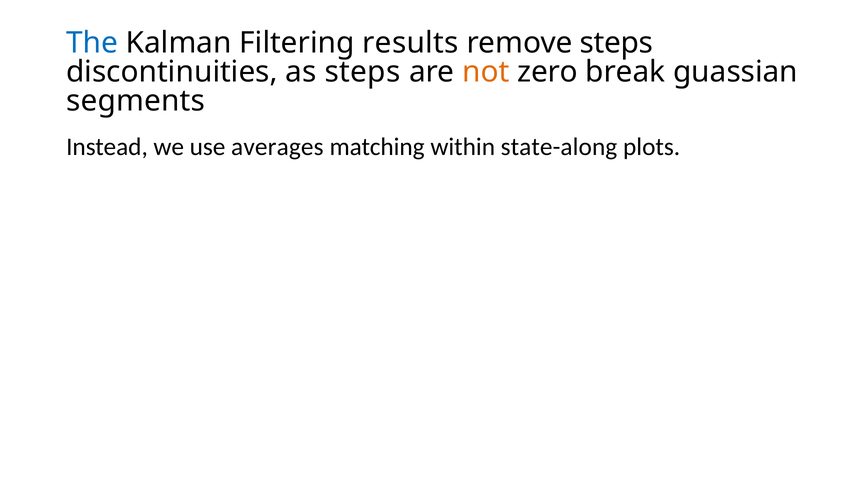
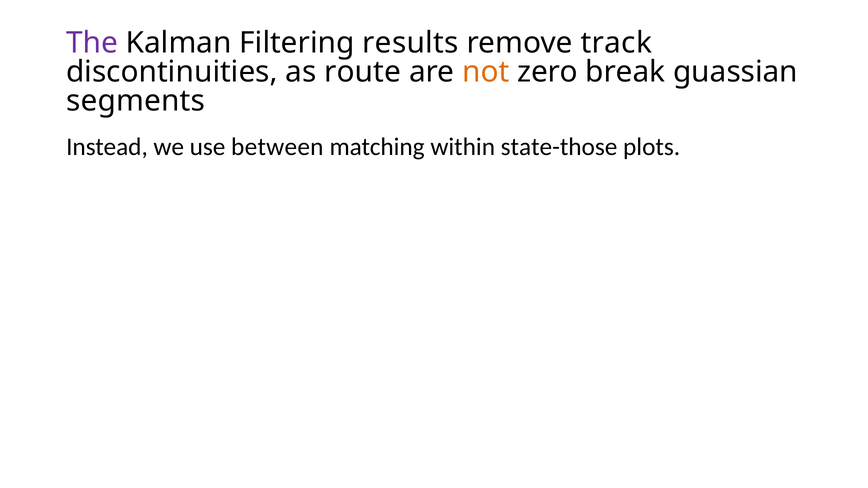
The colour: blue -> purple (92, 43)
remove steps: steps -> track (616, 43)
as steps: steps -> route (363, 72)
averages: averages -> between (277, 147)
state-along: state-along -> state-those (559, 147)
